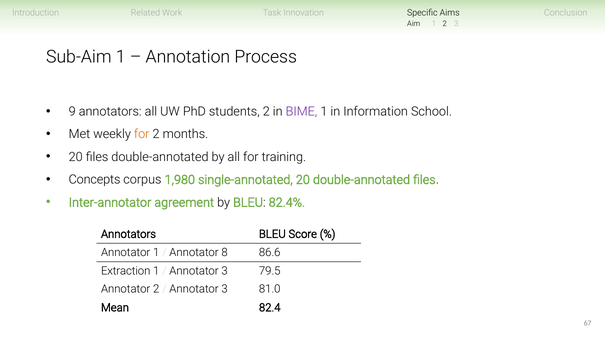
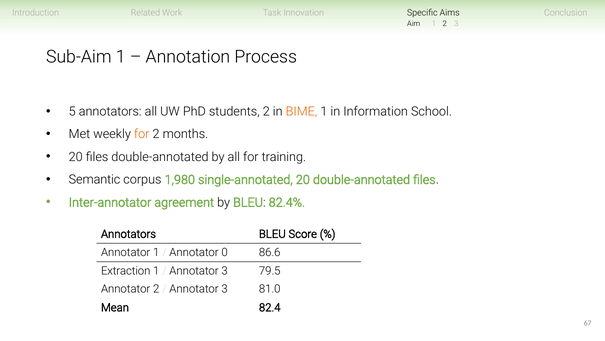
9: 9 -> 5 (72, 111)
BIME colour: purple -> orange (301, 111)
Concepts: Concepts -> Semantic (95, 179)
8: 8 -> 0 (225, 252)
